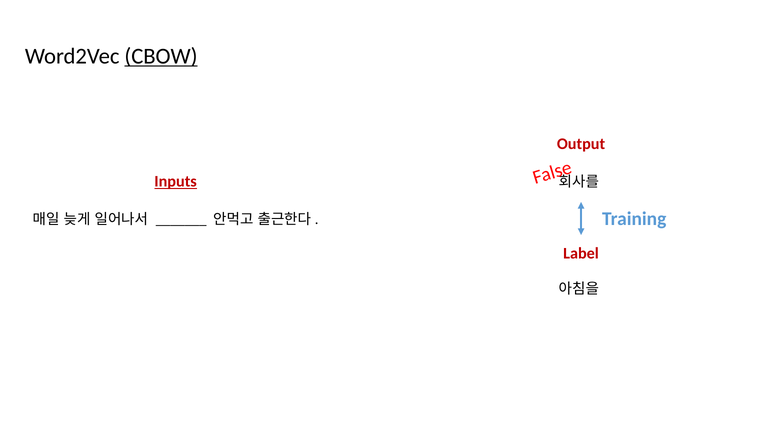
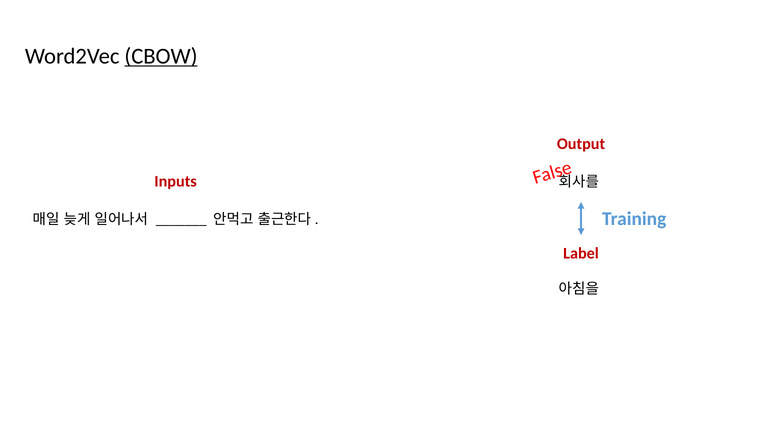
Inputs underline: present -> none (176, 181)
